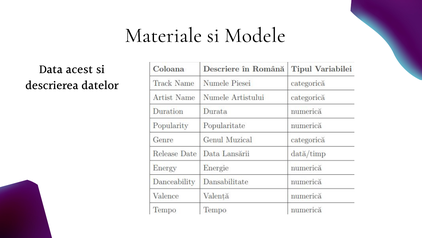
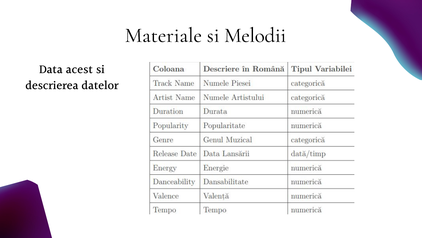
Modele: Modele -> Melodii (255, 35)
